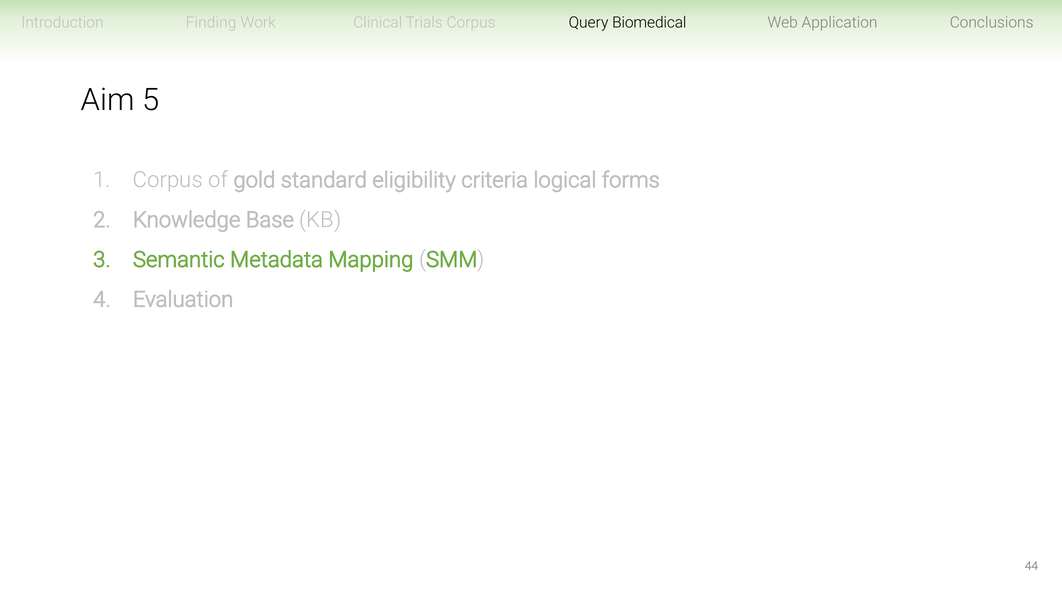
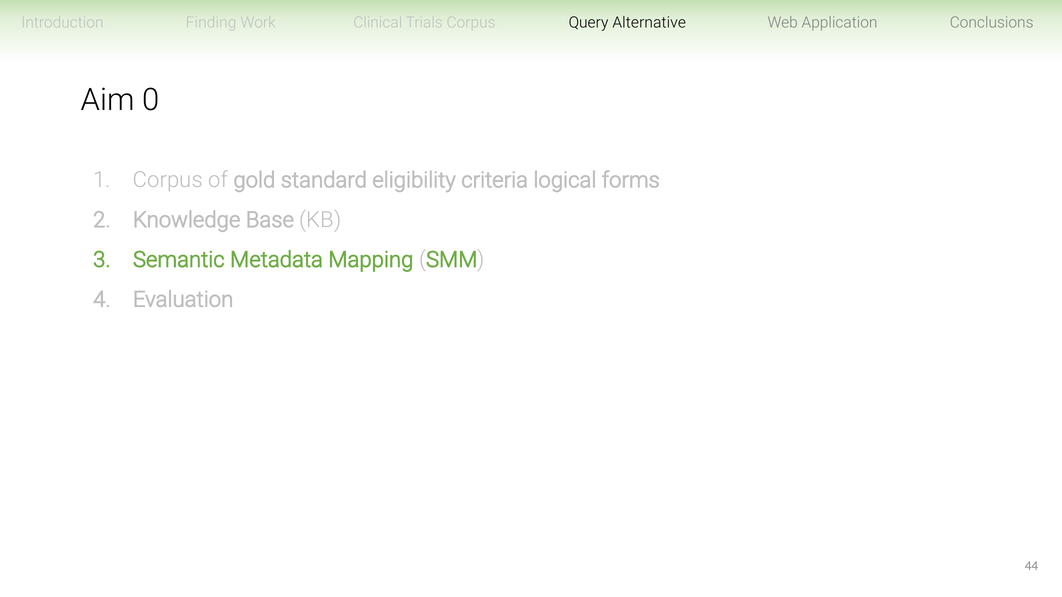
Biomedical: Biomedical -> Alternative (649, 23)
5: 5 -> 0 (151, 100)
